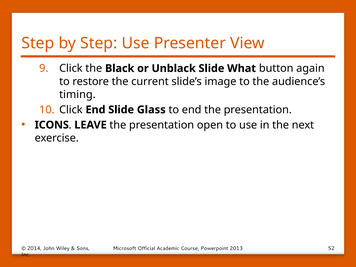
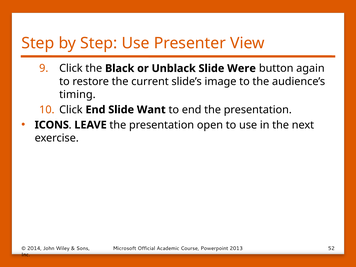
What: What -> Were (242, 68)
Glass: Glass -> Want (151, 110)
